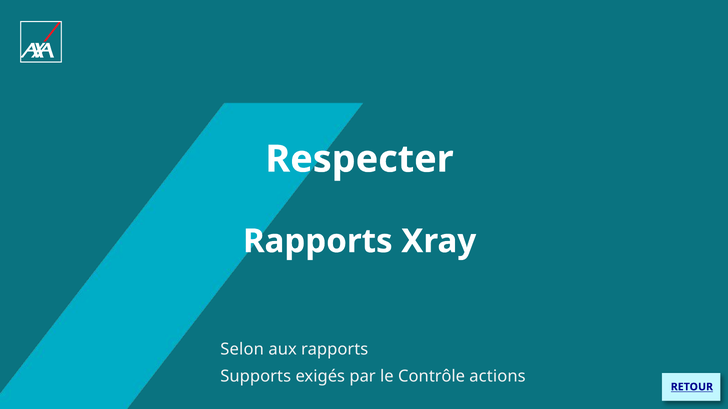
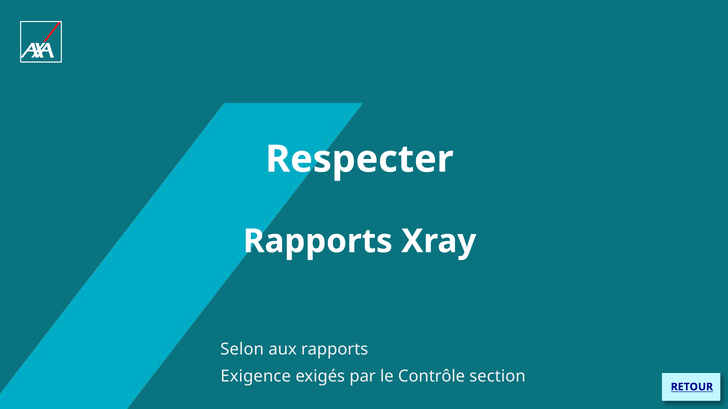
Supports: Supports -> Exigence (256, 377)
actions: actions -> section (498, 377)
